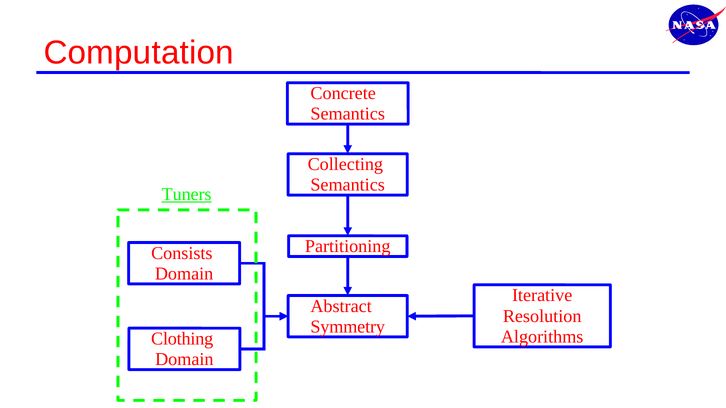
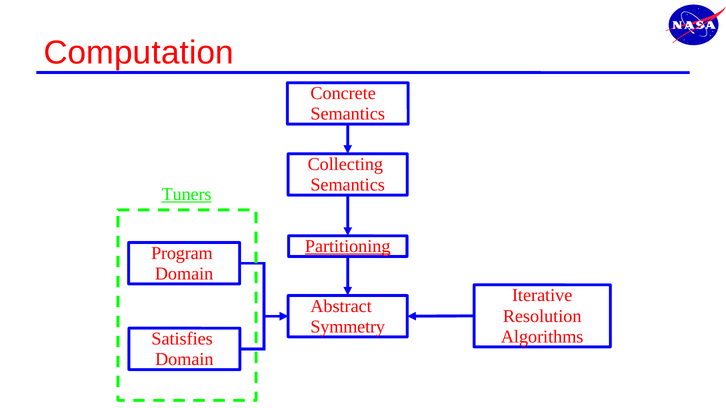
Partitioning underline: none -> present (348, 247)
Consists: Consists -> Program (182, 253)
Clothing: Clothing -> Satisfies (182, 339)
